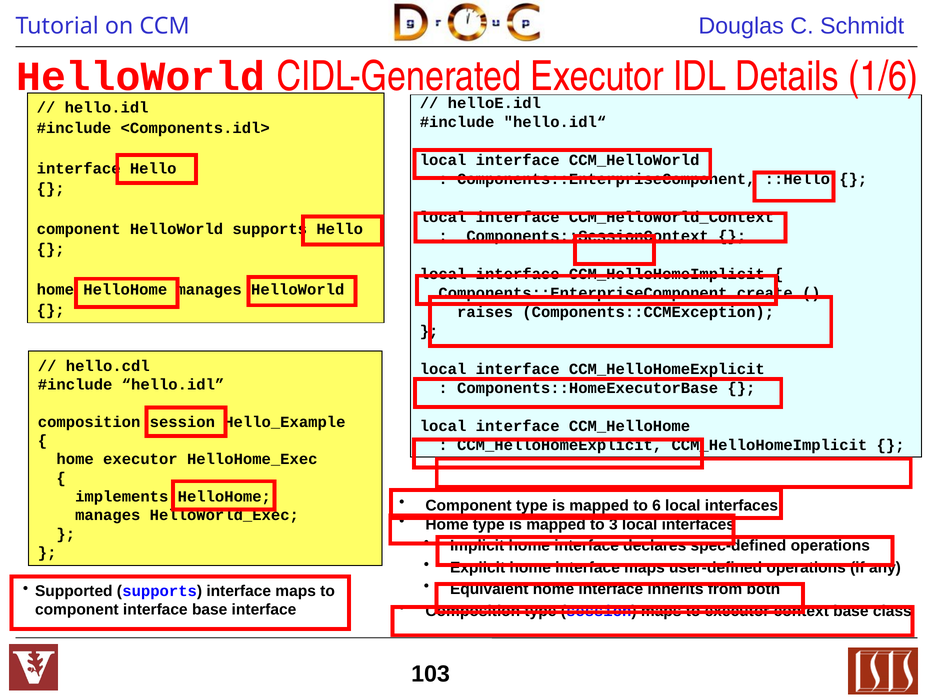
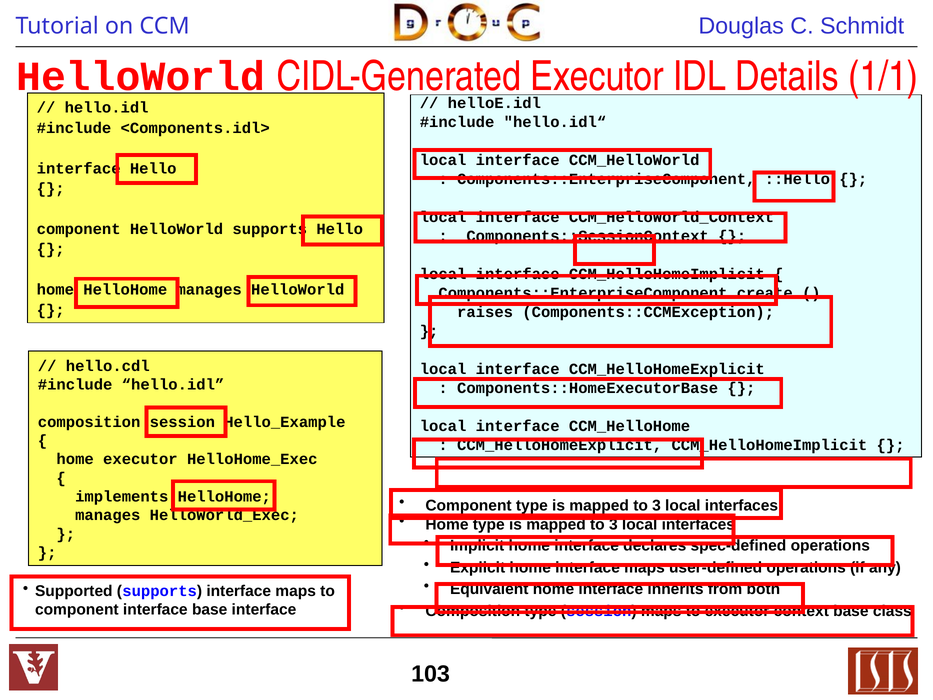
1/6: 1/6 -> 1/1 (883, 77)
6: 6 -> 3 (657, 505)
